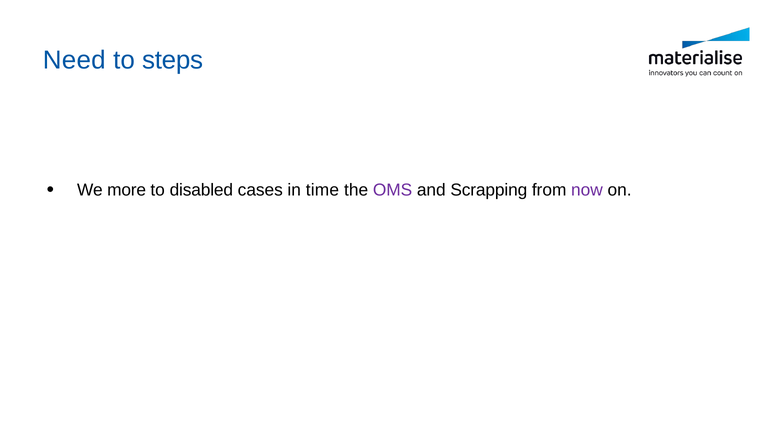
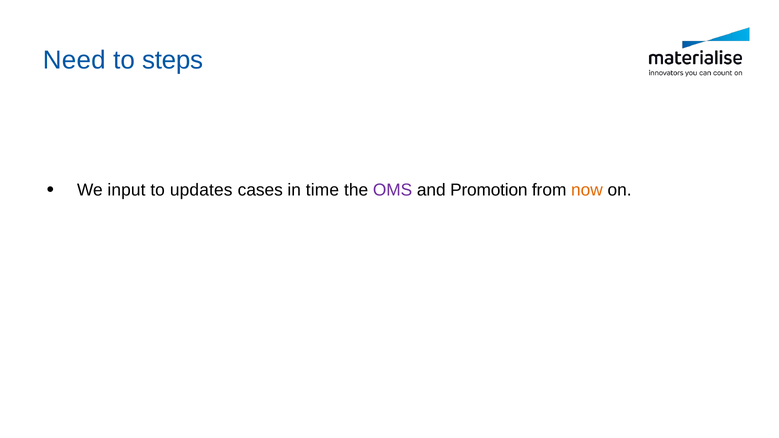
more: more -> input (126, 190)
disabled: disabled -> updates (201, 190)
Scrapping: Scrapping -> Promotion (489, 190)
now colour: purple -> orange (587, 190)
